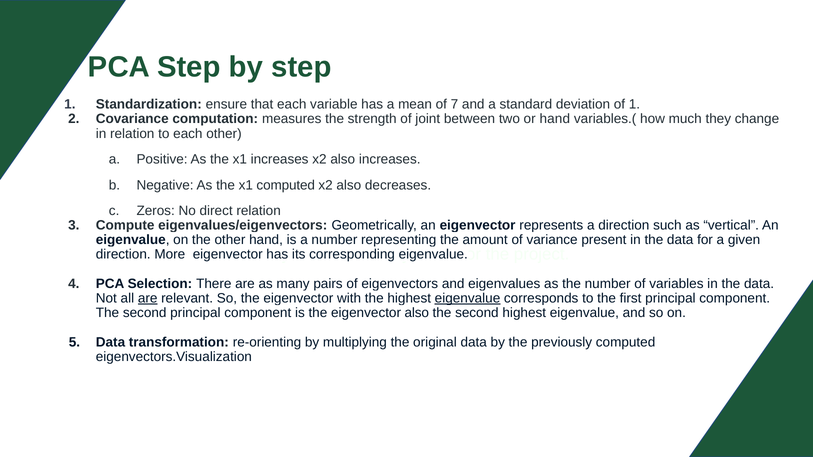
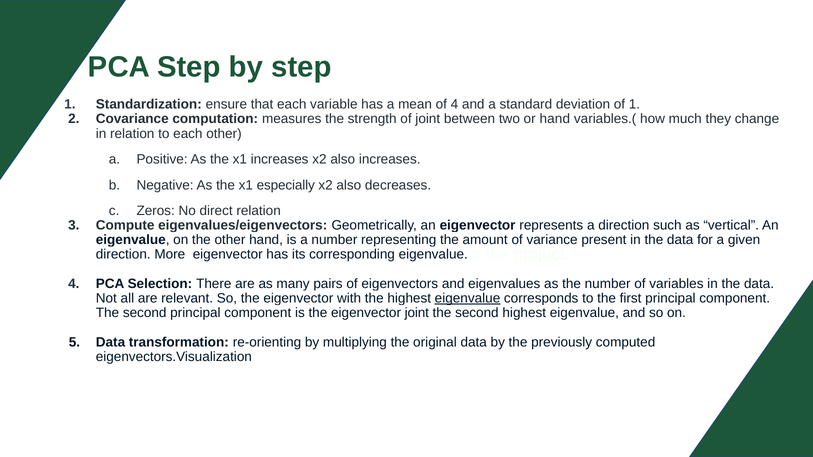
of 7: 7 -> 4 (455, 104)
x1 computed: computed -> especially (286, 185)
are underline: present -> none (148, 298)
eigenvector also: also -> joint (417, 313)
